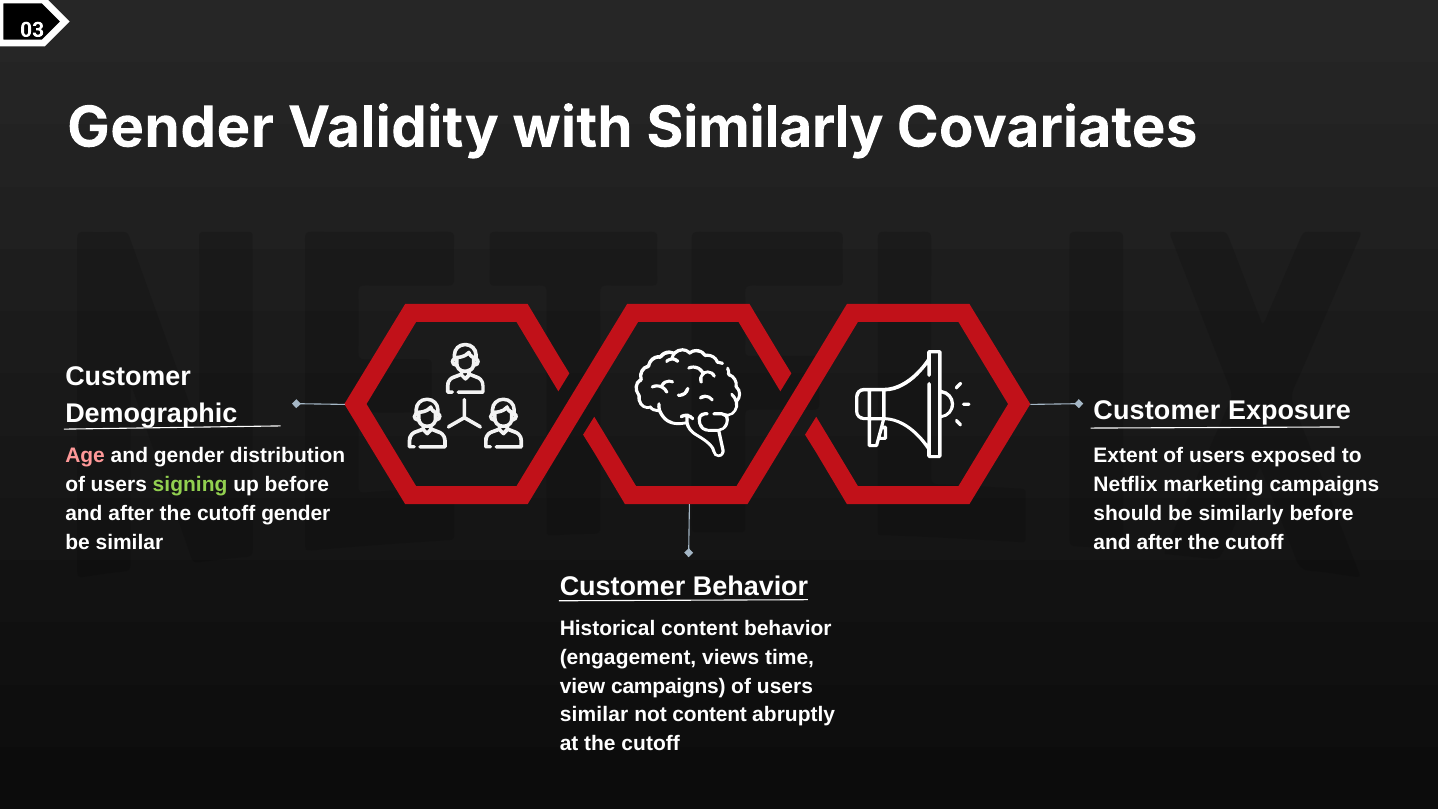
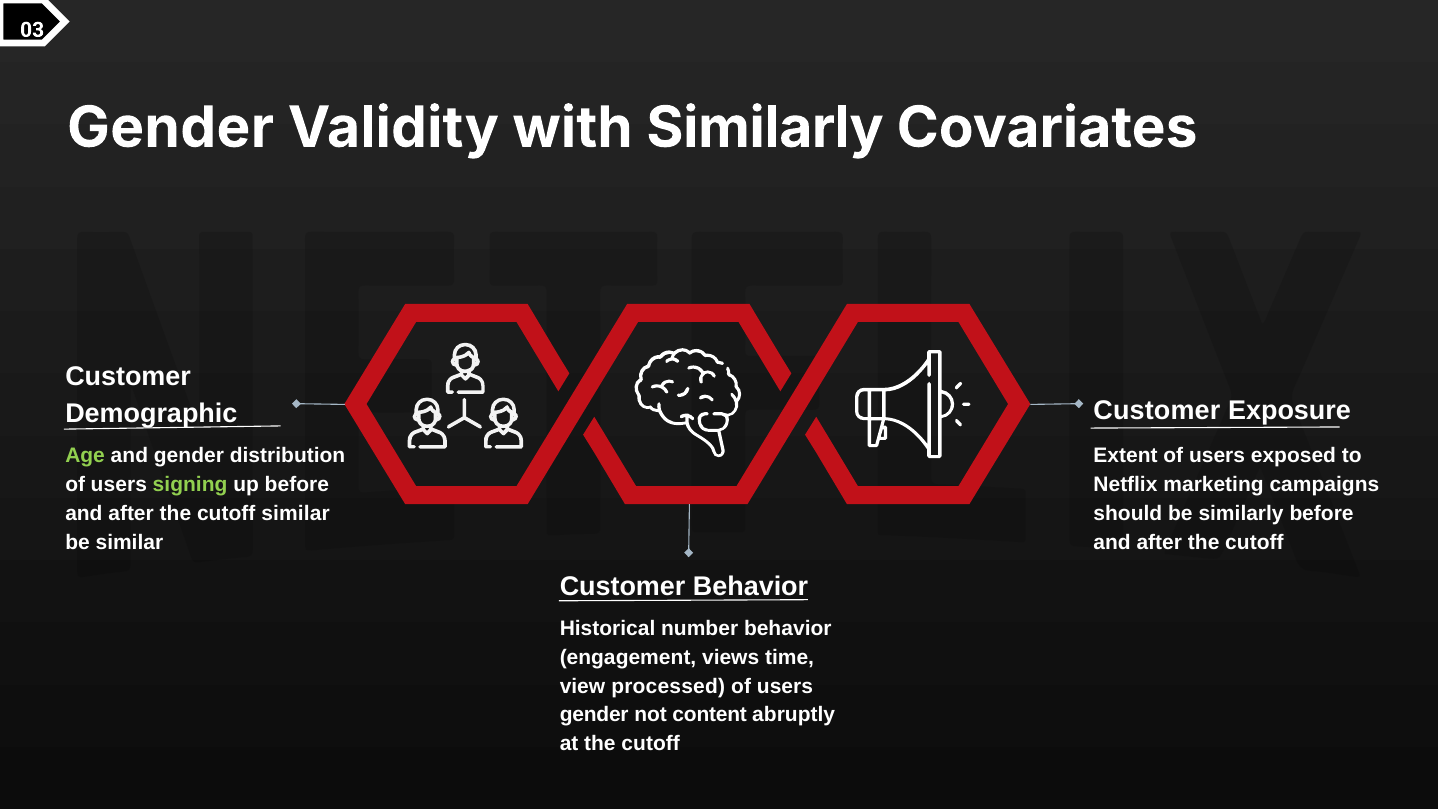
Age colour: pink -> light green (85, 455)
cutoff gender: gender -> similar (296, 513)
Historical content: content -> number (700, 628)
view campaigns: campaigns -> processed (668, 686)
similar: similar -> gender (594, 715)
